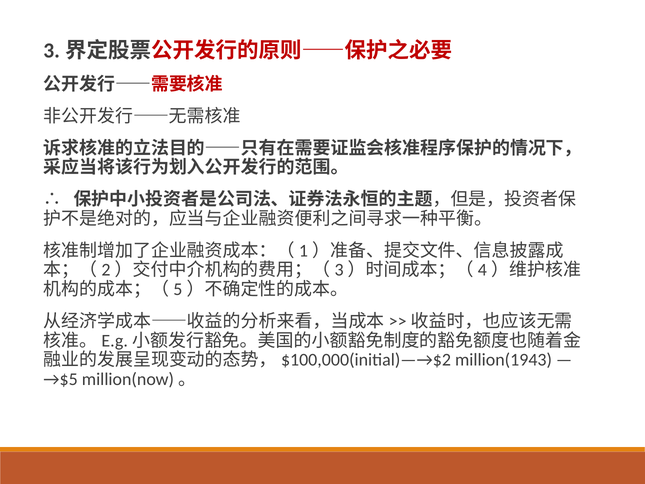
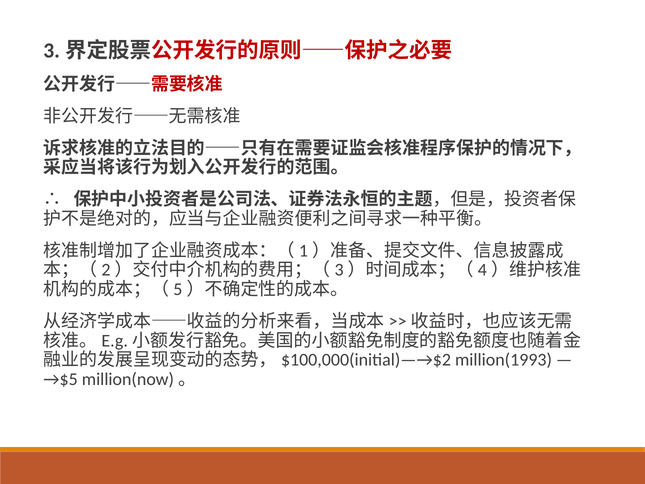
million(1943: million(1943 -> million(1993 (504, 360)
